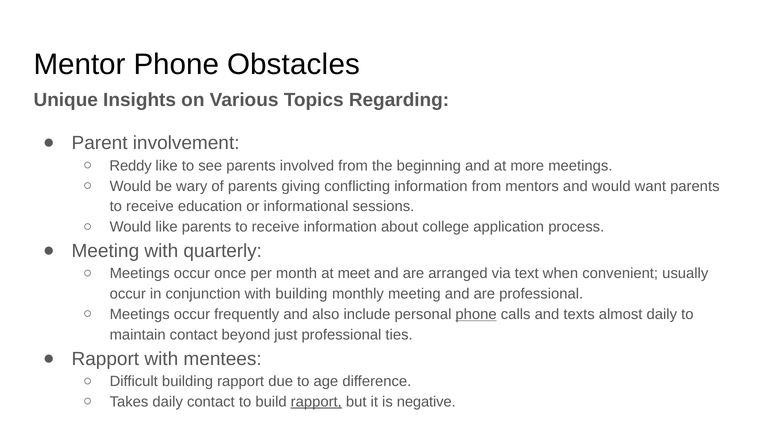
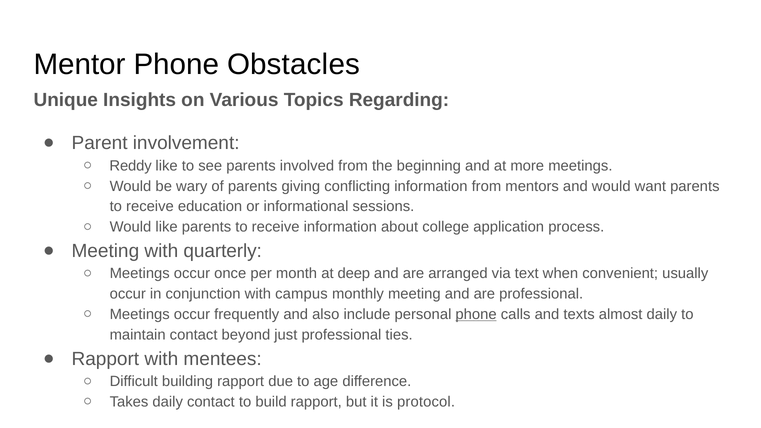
meet: meet -> deep (354, 274)
with building: building -> campus (301, 294)
rapport underline: present -> none (316, 402)
negative: negative -> protocol (426, 402)
